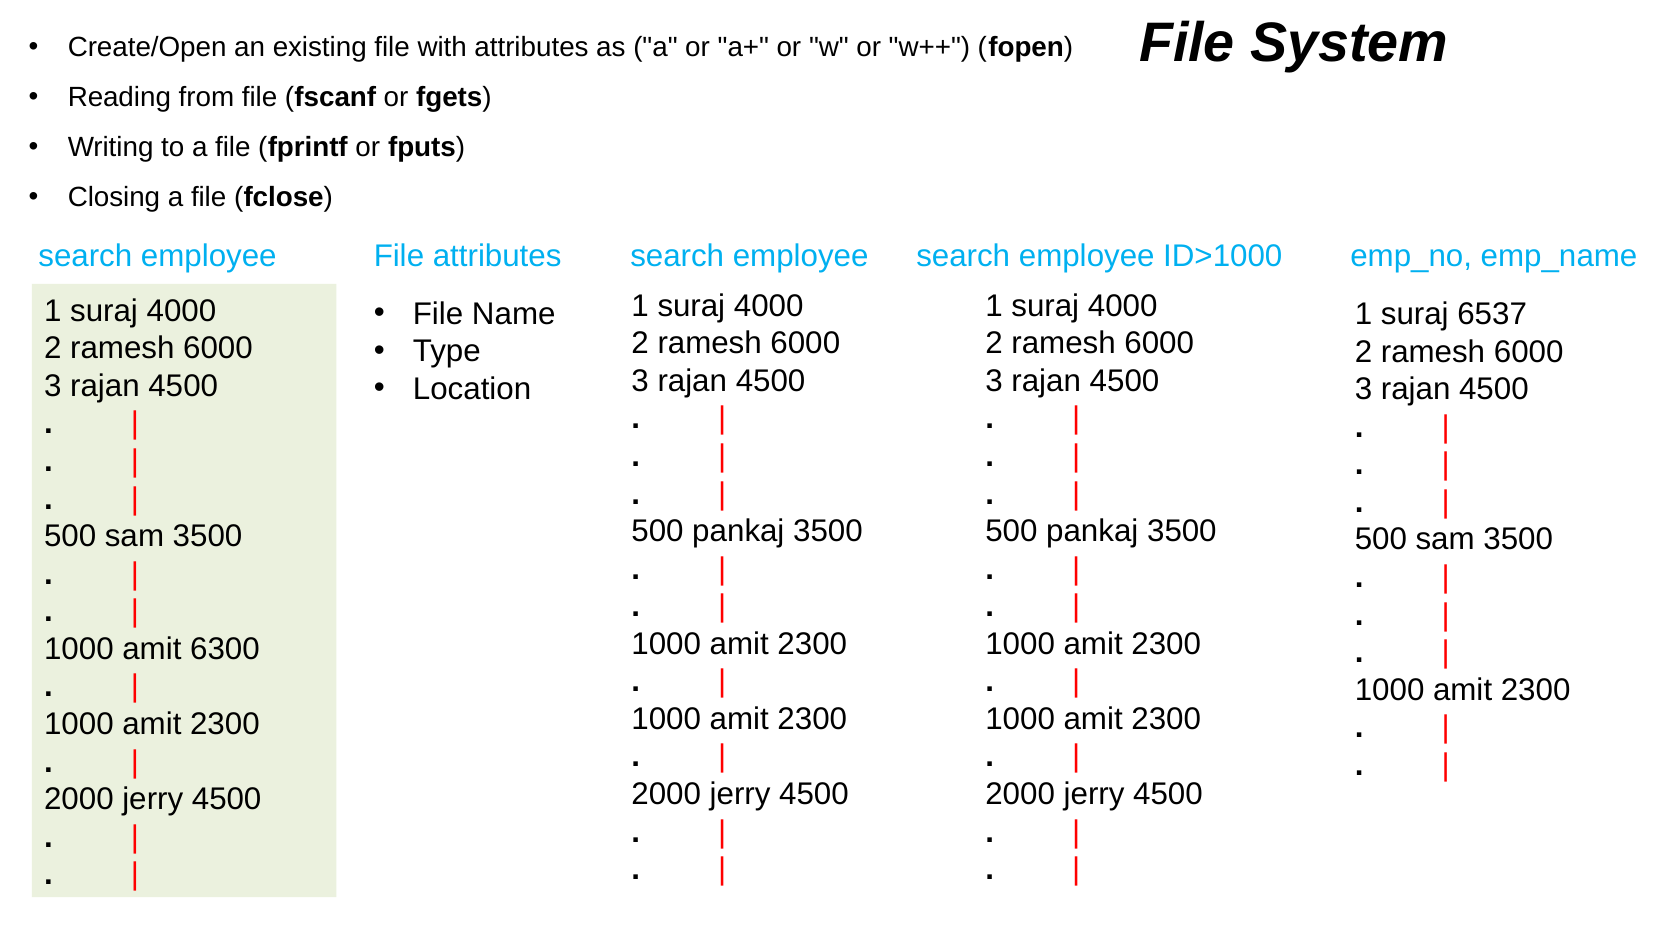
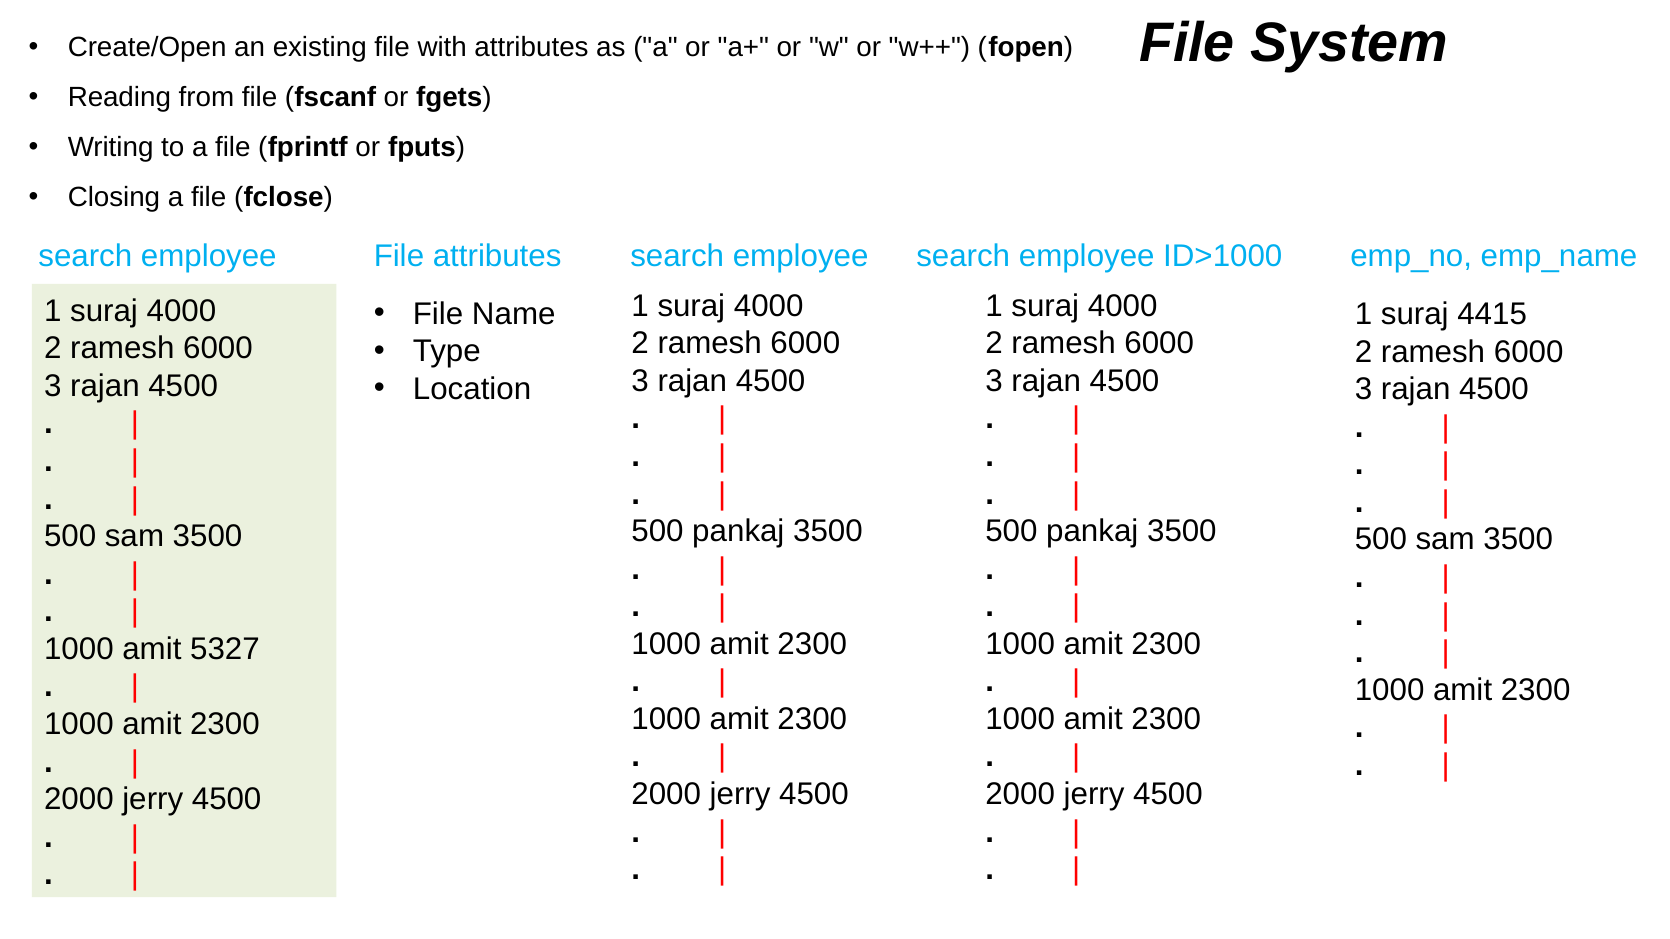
6537: 6537 -> 4415 (1492, 314)
6300: 6300 -> 5327 (225, 649)
